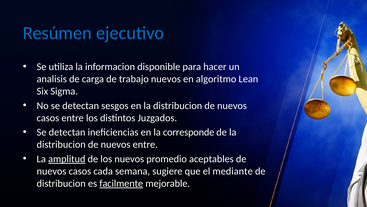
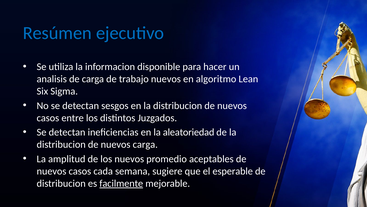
corresponde: corresponde -> aleatoriedad (189, 132)
nuevos entre: entre -> carga (145, 144)
amplitud underline: present -> none (67, 159)
mediante: mediante -> esperable (233, 171)
